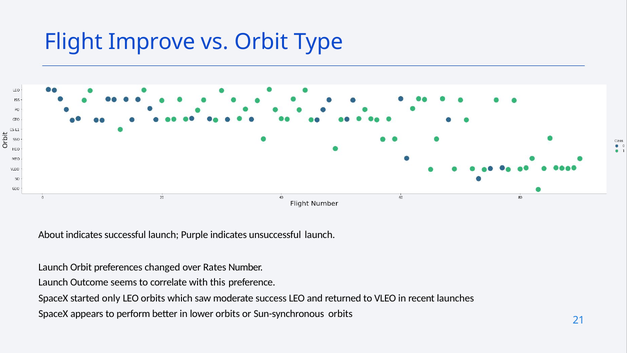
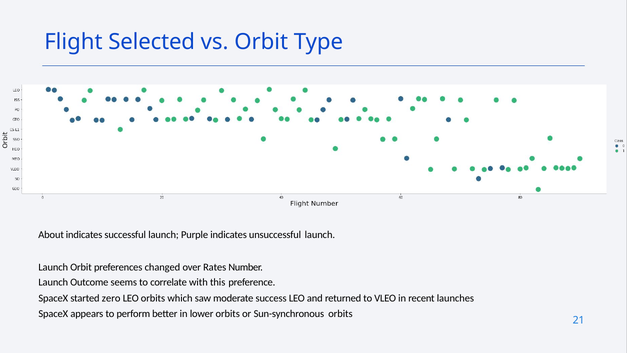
Improve: Improve -> Selected (152, 42)
only: only -> zero (111, 298)
